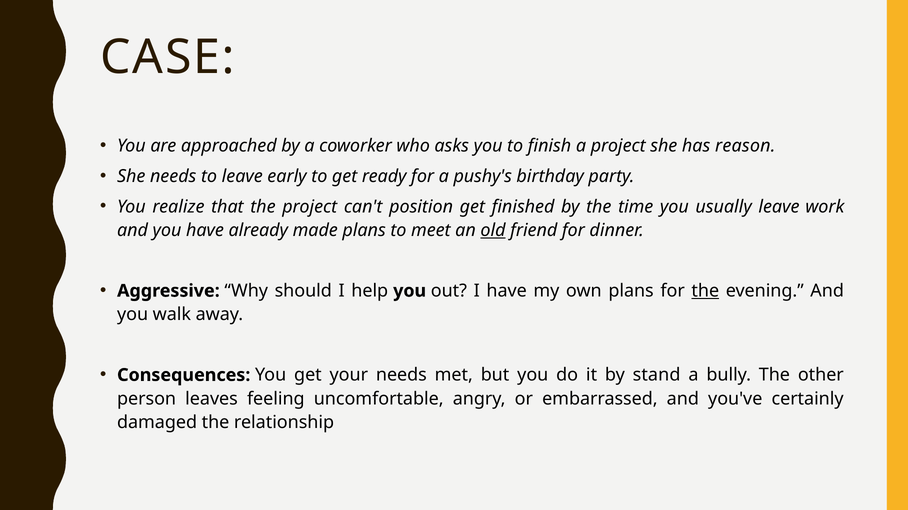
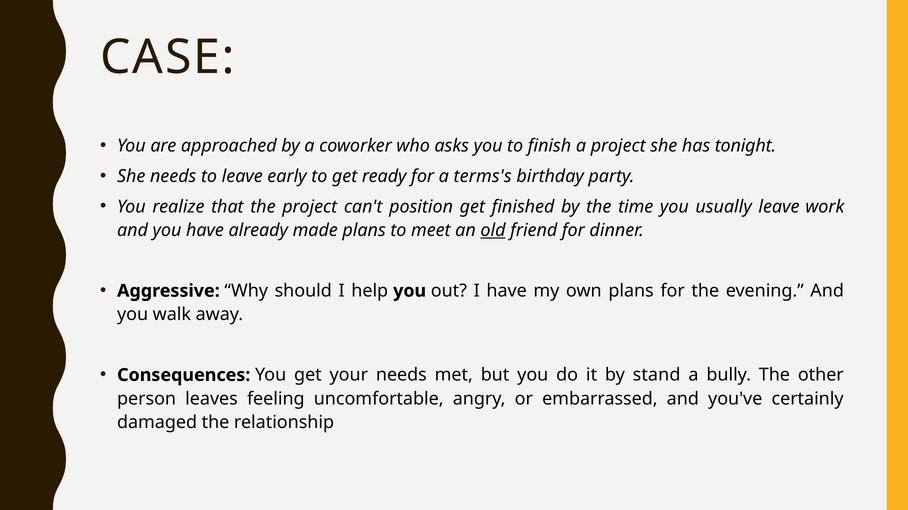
reason: reason -> tonight (745, 146)
pushy's: pushy's -> terms's (483, 177)
the underline: present -> none (705, 291)
